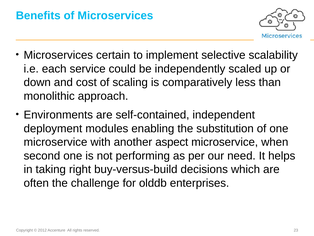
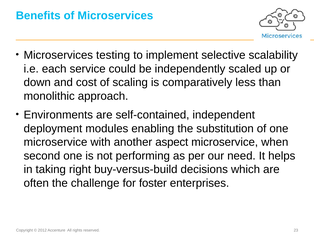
certain: certain -> testing (113, 55)
olddb: olddb -> foster (153, 183)
